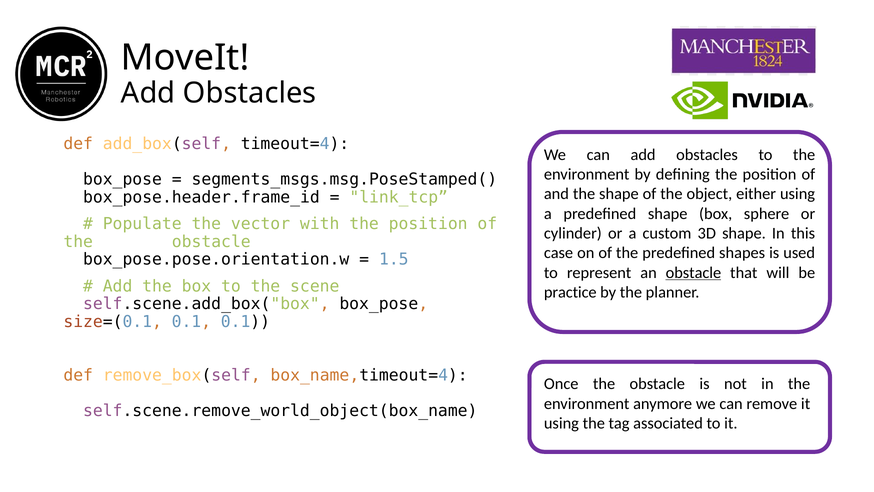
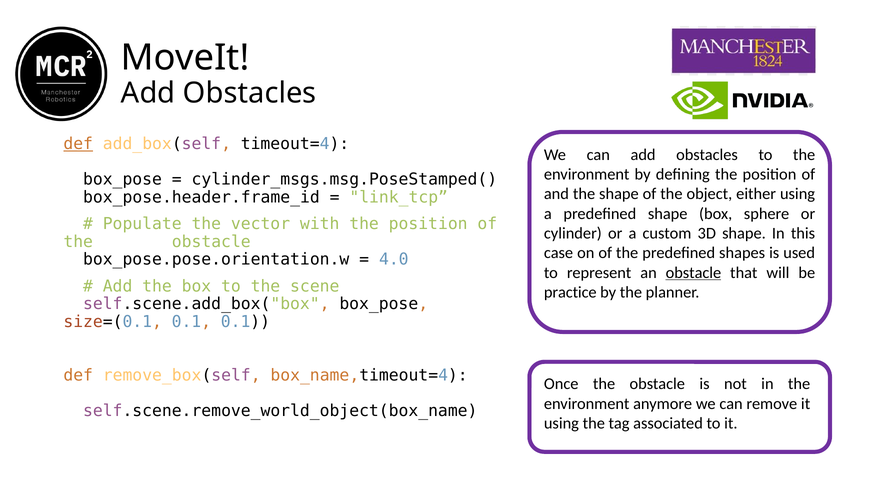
def underline: none -> present (78, 144)
segments_msgs.msg.PoseStamped(: segments_msgs.msg.PoseStamped( -> cylinder_msgs.msg.PoseStamped( (344, 179)
1.5: 1.5 -> 4.0 (394, 259)
